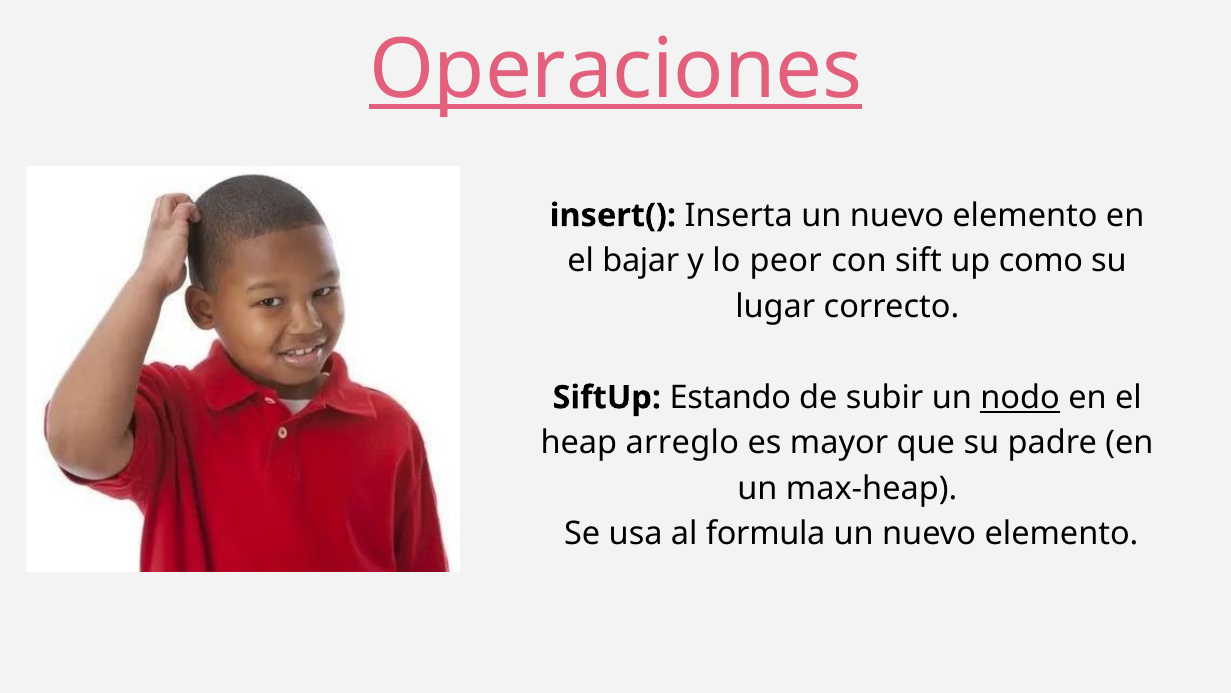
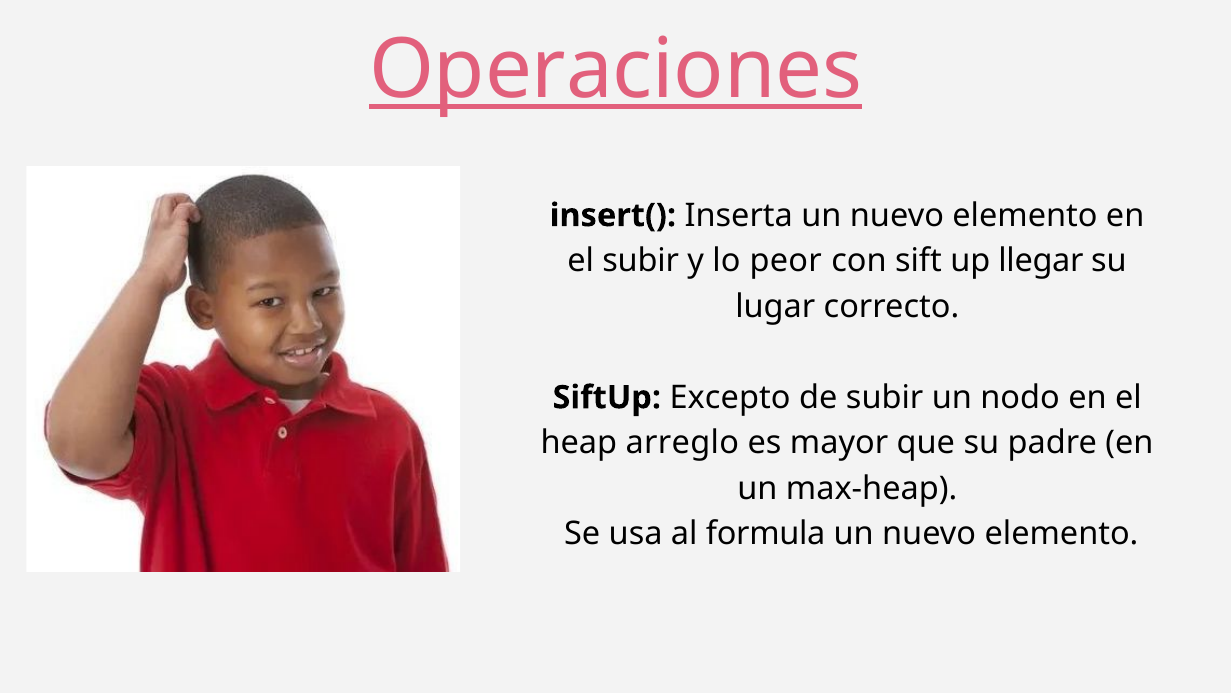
el bajar: bajar -> subir (641, 261)
como: como -> llegar (1041, 261)
Estando: Estando -> Excepto (730, 397)
nodo underline: present -> none (1020, 397)
